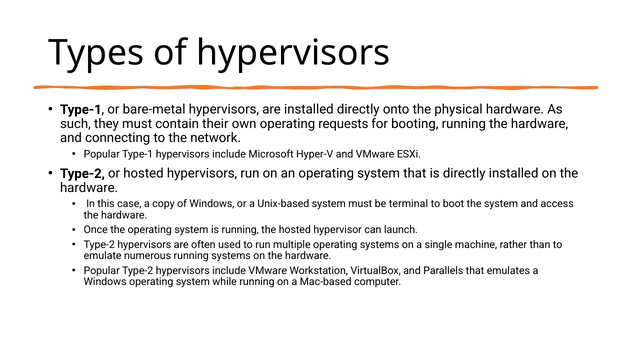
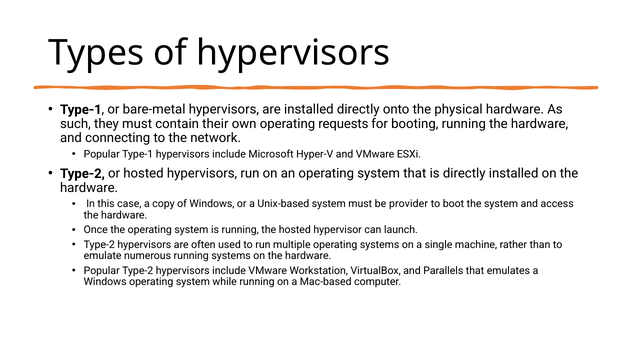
terminal: terminal -> provider (408, 204)
